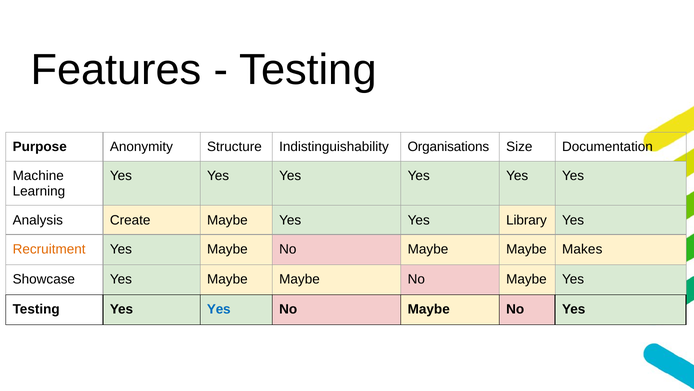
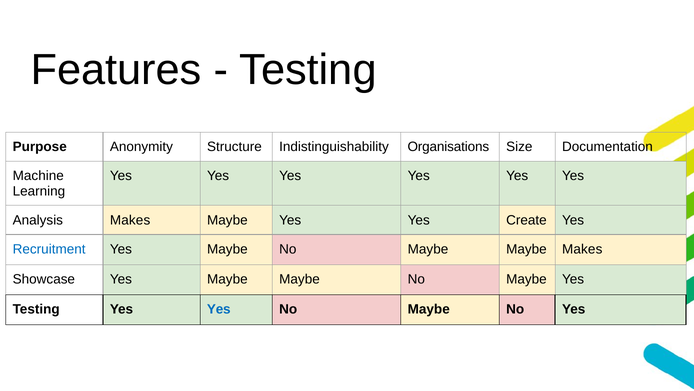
Analysis Create: Create -> Makes (130, 220)
Library: Library -> Create (526, 220)
Recruitment colour: orange -> blue (49, 249)
